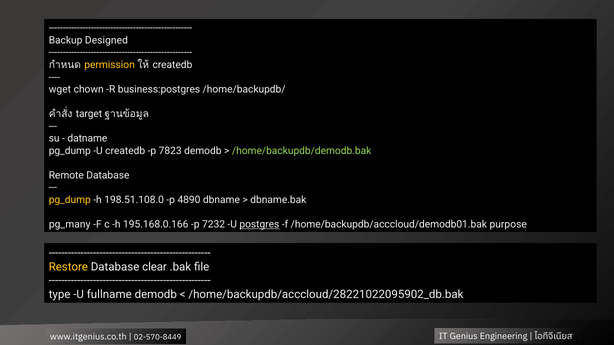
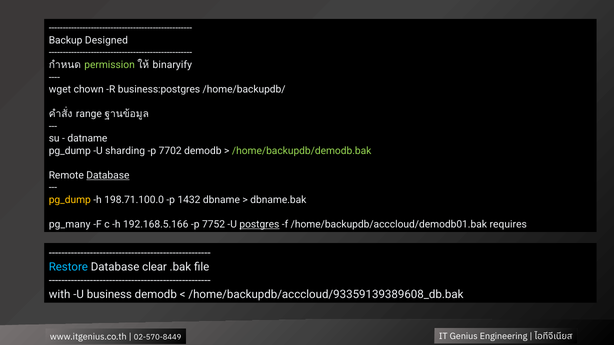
permission colour: yellow -> light green (110, 65)
createdb: createdb -> binaryify (172, 65)
target: target -> range (89, 114)
U createdb: createdb -> sharding (125, 151)
7823: 7823 -> 7702 (170, 151)
Database underline: none -> present (108, 175)
198.51.108.0: 198.51.108.0 -> 198.71.100.0 (134, 200)
4890: 4890 -> 1432 (189, 200)
195.168.0.166: 195.168.0.166 -> 192.168.5.166 (156, 225)
7232: 7232 -> 7752 (214, 225)
purpose: purpose -> requires (508, 225)
Restore colour: yellow -> light blue (68, 267)
type: type -> with (60, 295)
fullname: fullname -> business (109, 295)
/home/backupdb/acccloud/28221022095902_db.bak: /home/backupdb/acccloud/28221022095902_db.bak -> /home/backupdb/acccloud/93359139389608_db.bak (326, 295)
